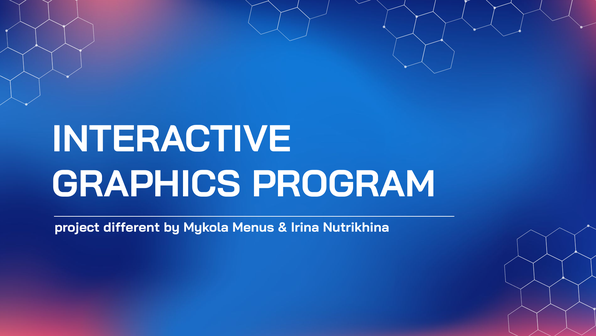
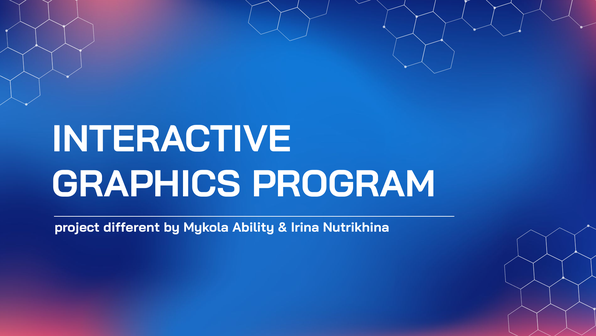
Menus: Menus -> Ability (253, 227)
